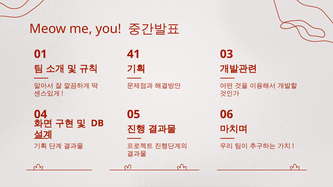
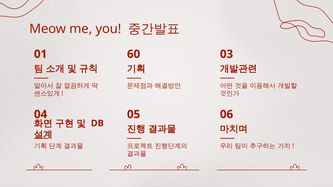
41: 41 -> 60 (134, 54)
